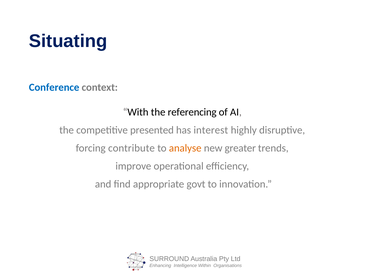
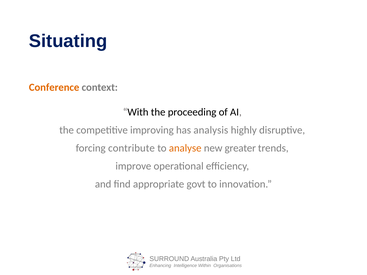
Conference colour: blue -> orange (54, 87)
referencing: referencing -> proceeding (192, 112)
presented: presented -> improving (152, 130)
interest: interest -> analysis (211, 130)
